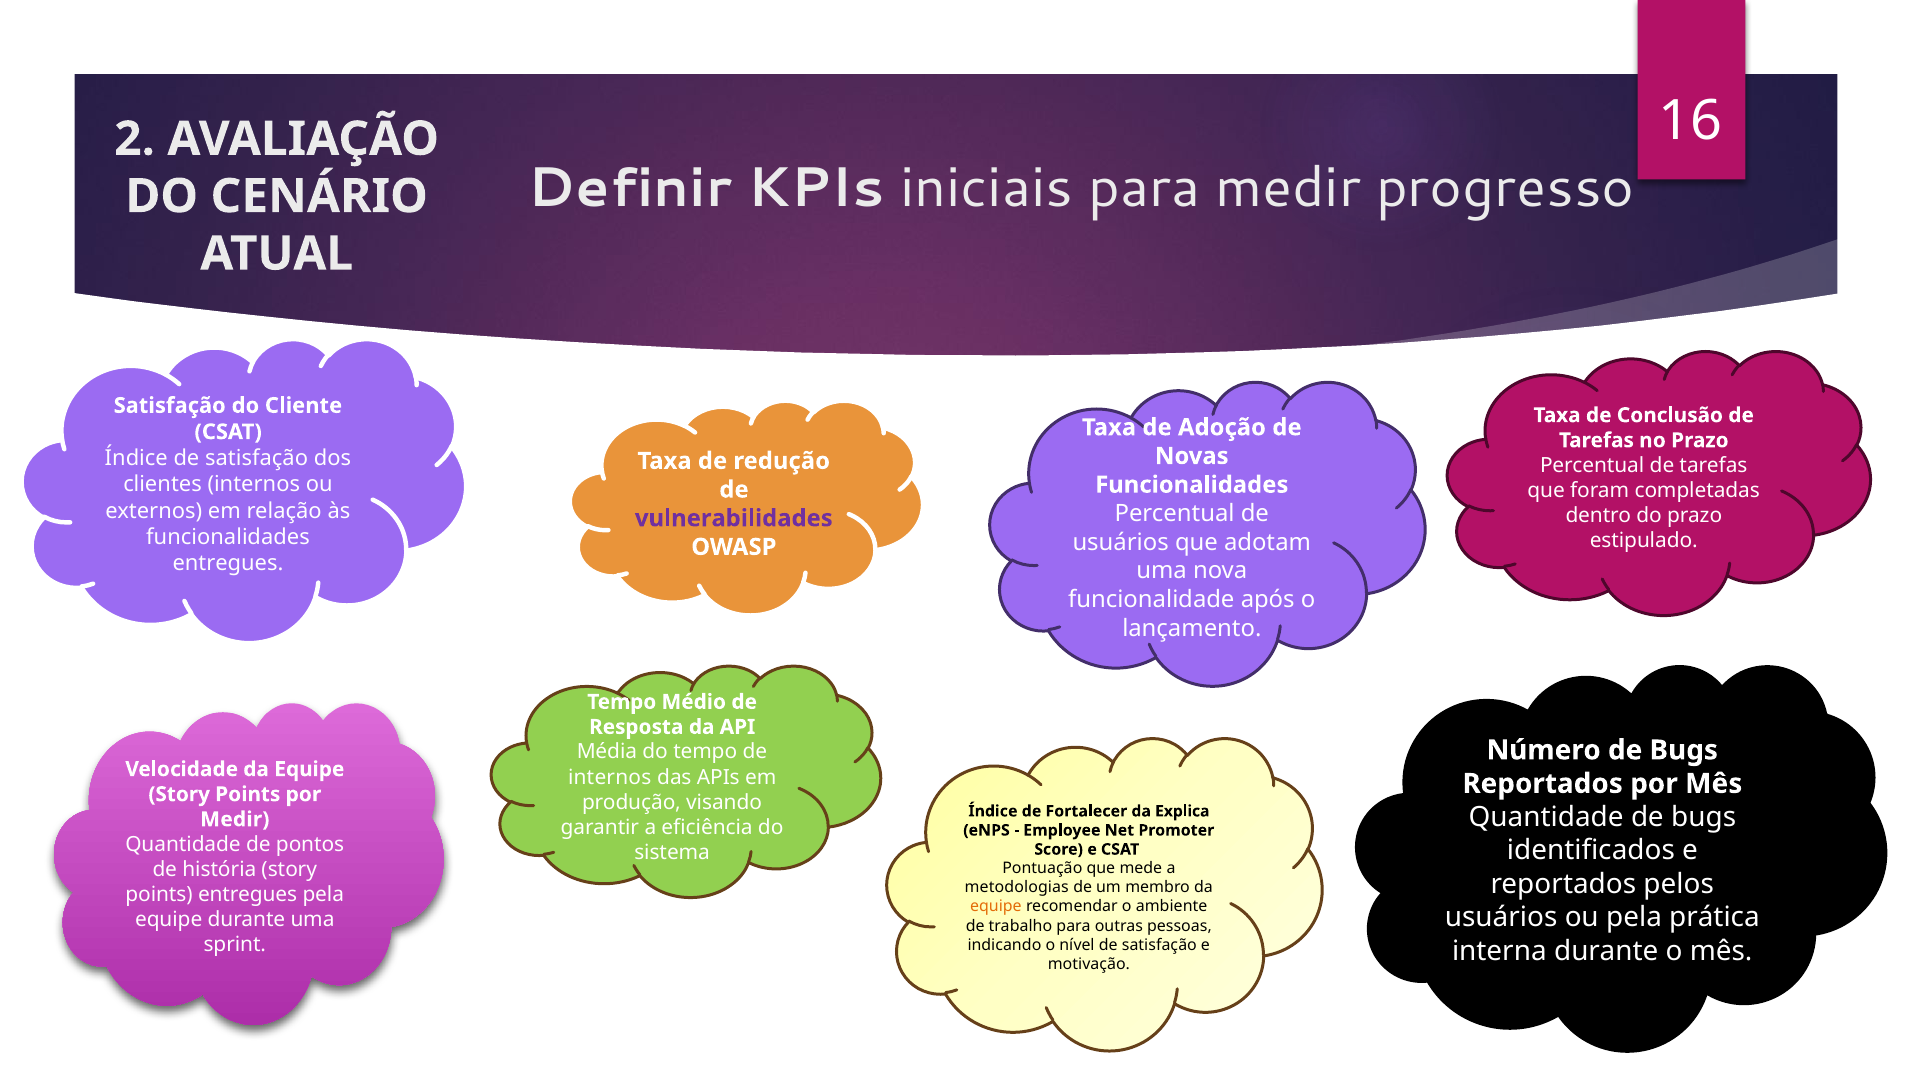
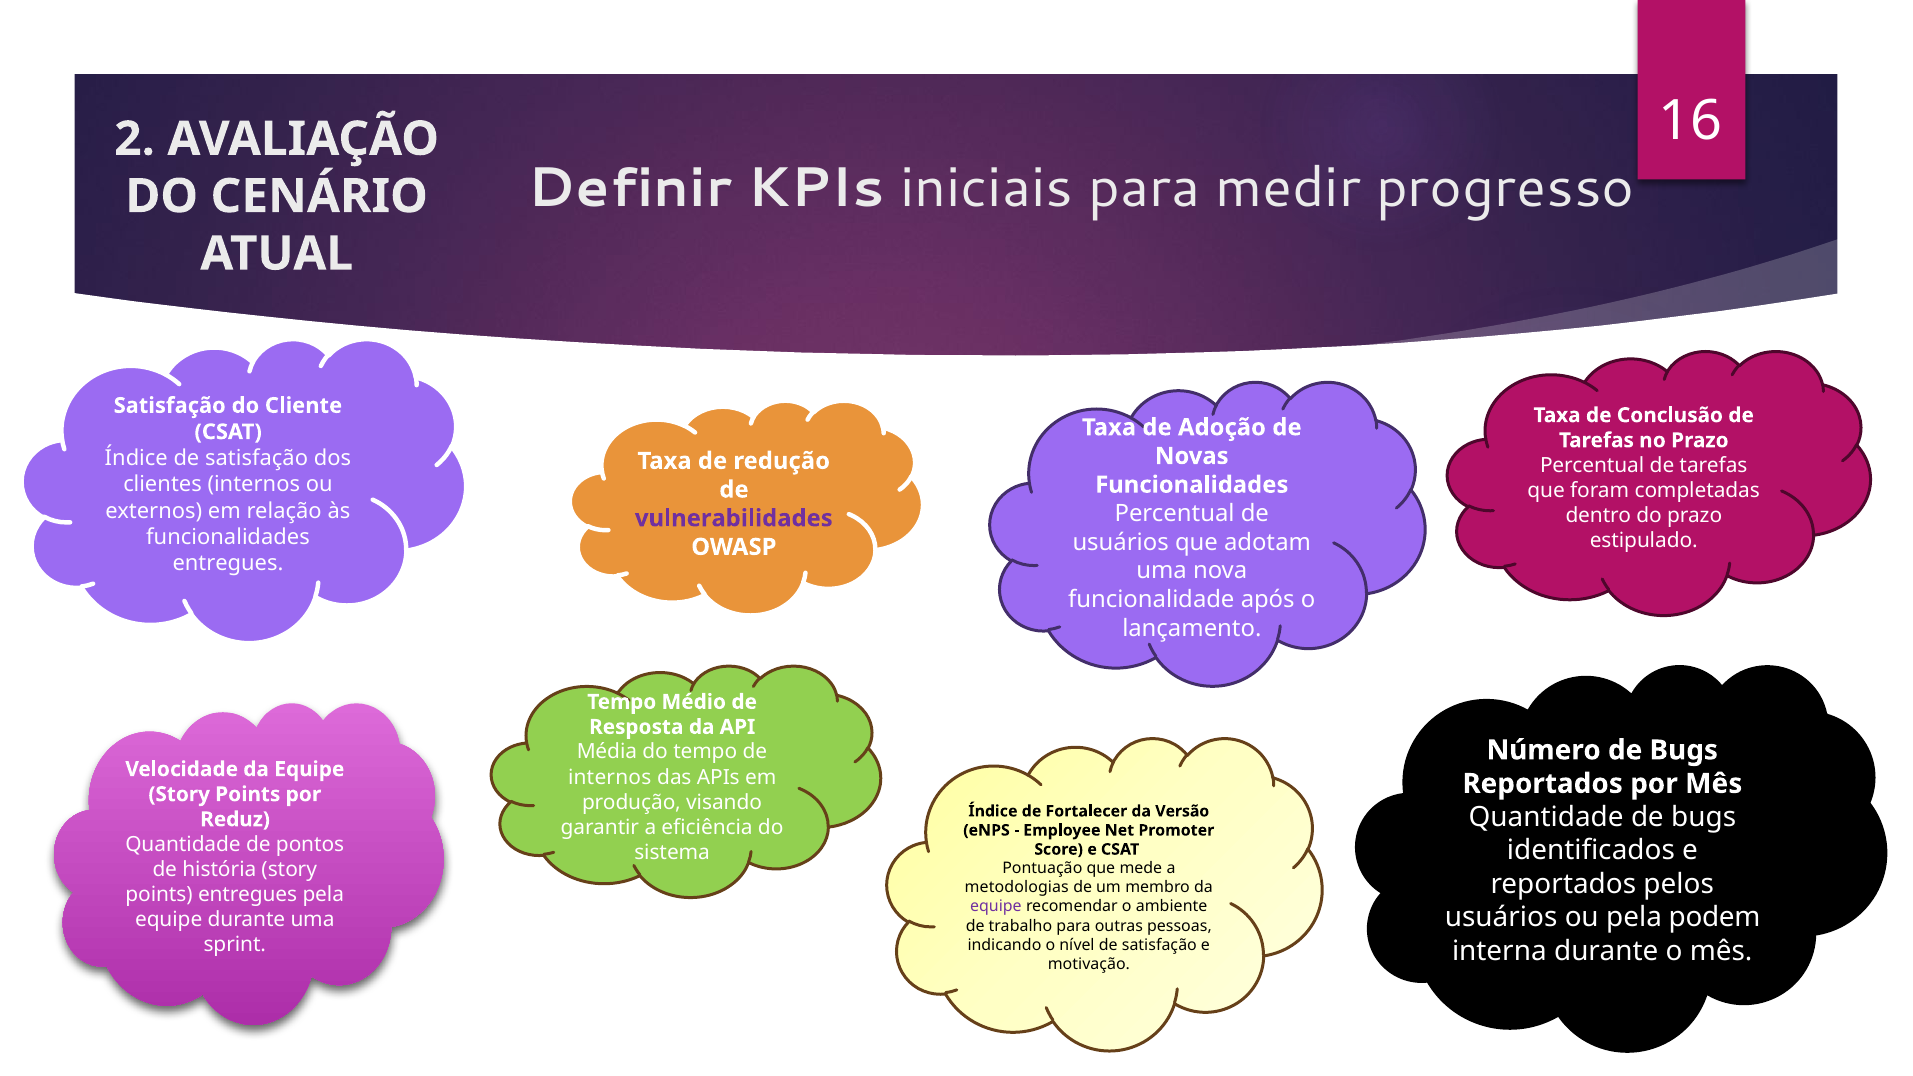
Explica: Explica -> Versão (1182, 811)
Medir: Medir -> Reduz (235, 819)
equipe colour: orange -> purple (996, 907)
prática: prática -> podem (1715, 918)
